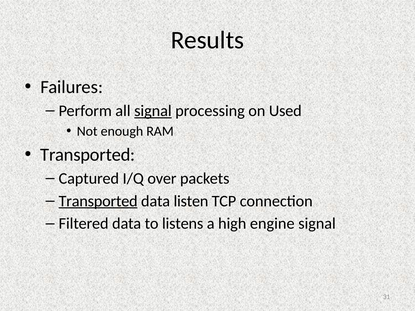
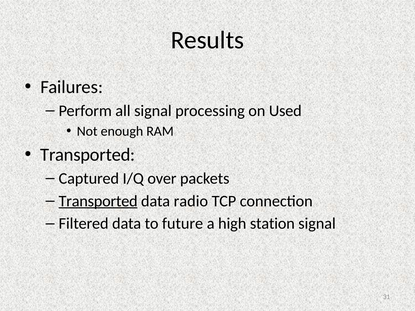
signal underline: present -> none (153, 111)
listen: listen -> radio (191, 201)
listens: listens -> future (183, 224)
engine: engine -> station (272, 224)
